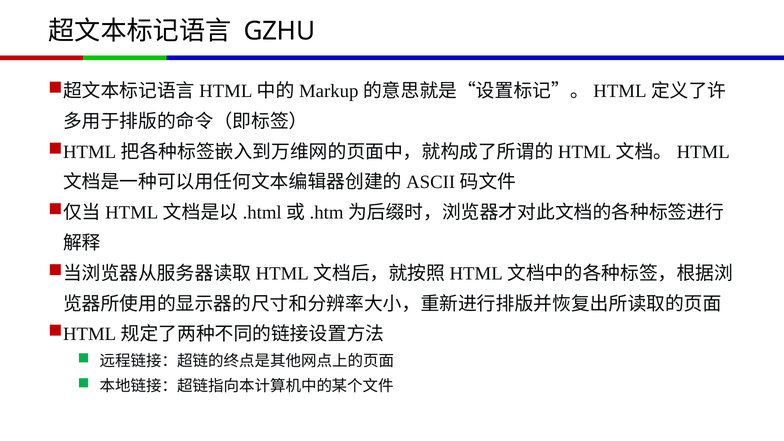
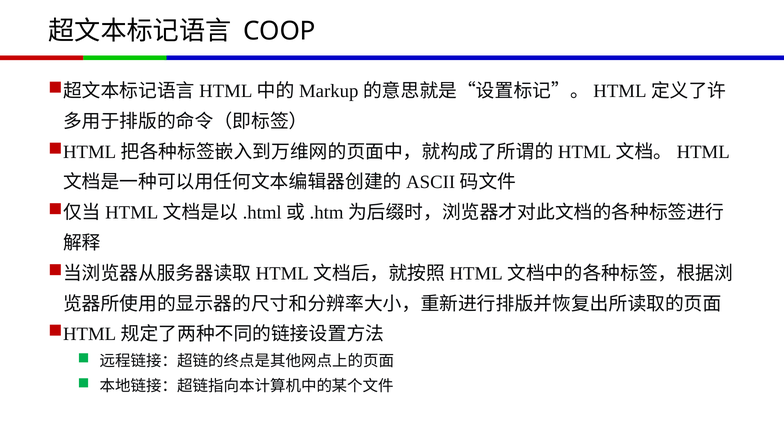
GZHU: GZHU -> COOP (279, 31)
